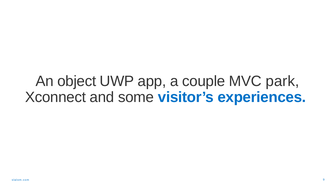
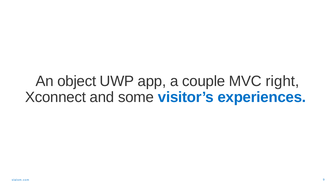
park: park -> right (282, 81)
